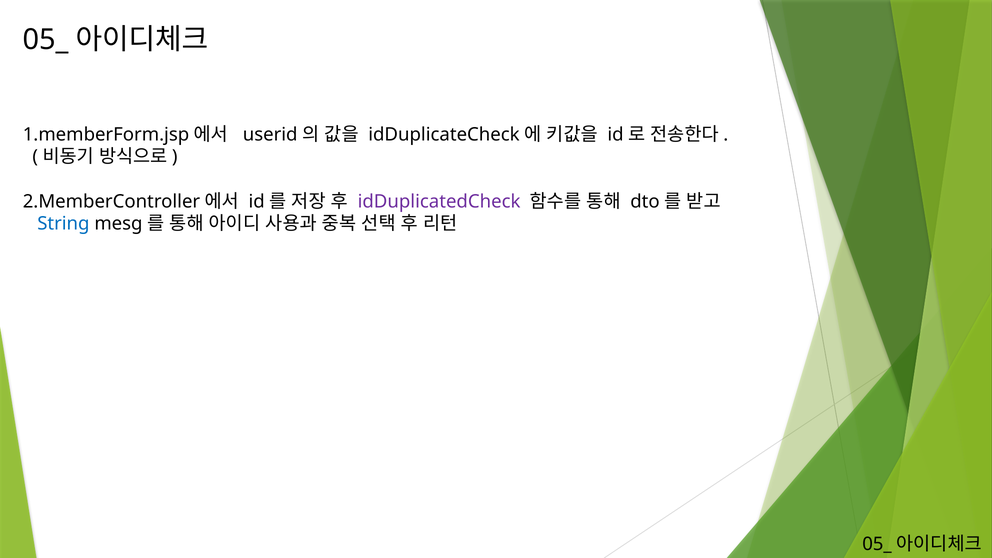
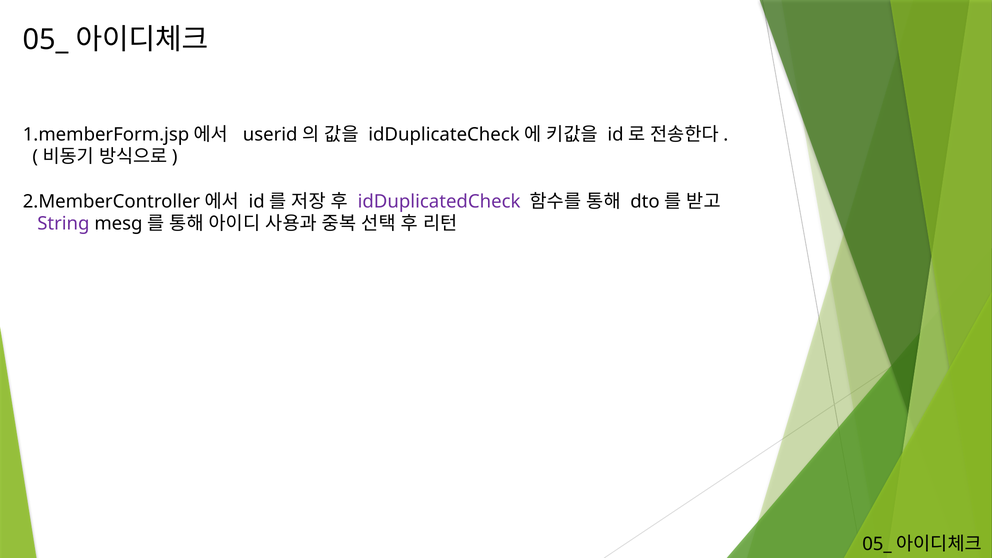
String colour: blue -> purple (63, 224)
